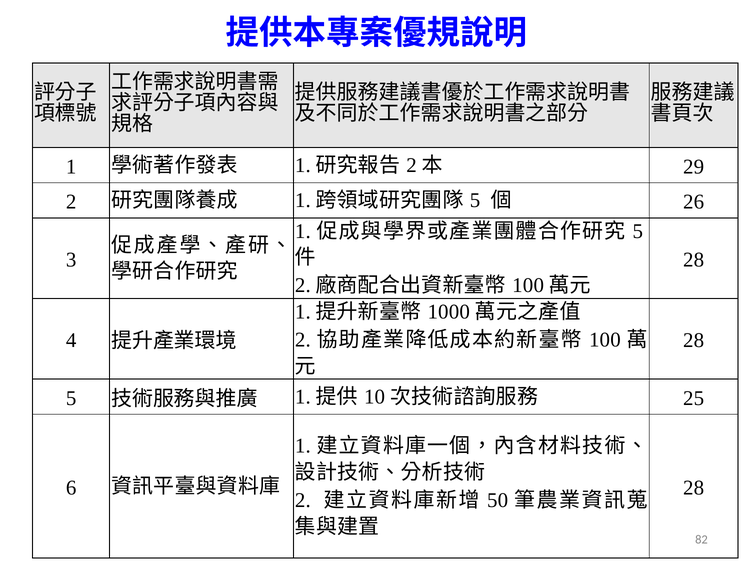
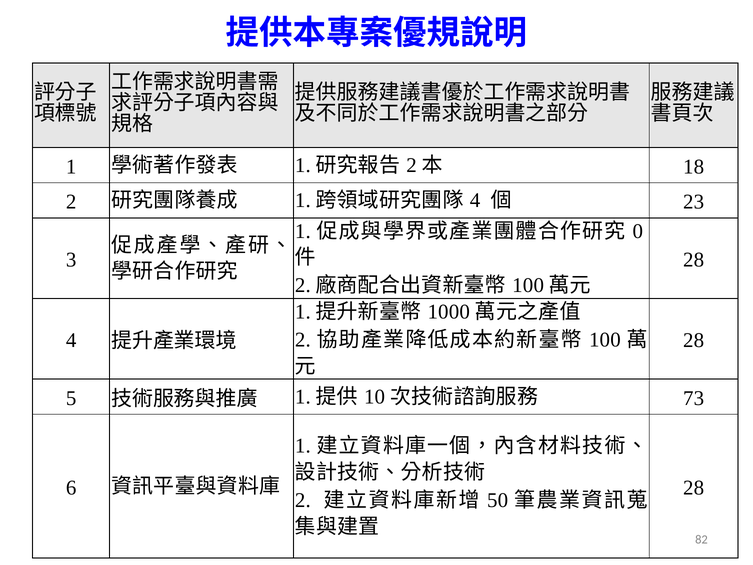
29: 29 -> 18 (694, 167)
5: 5 -> 4 (475, 200)
26: 26 -> 23 (694, 202)
5: 5 -> 0 (638, 231)
25: 25 -> 73 (694, 398)
